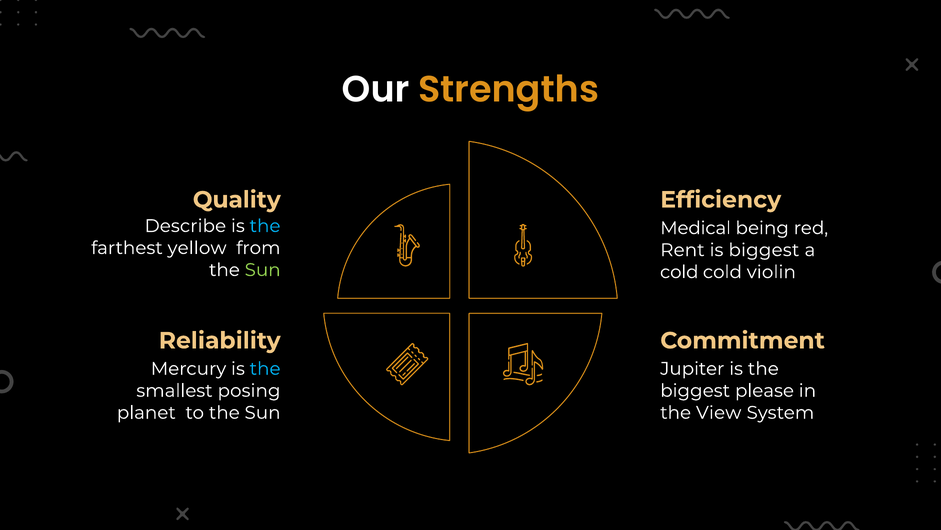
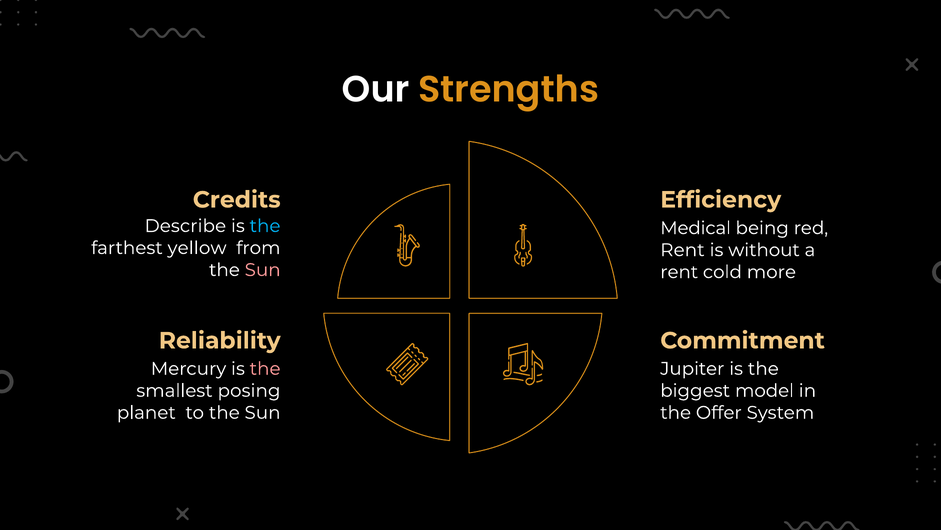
Quality: Quality -> Credits (237, 200)
is biggest: biggest -> without (764, 250)
Sun colour: light green -> pink (263, 270)
cold: cold -> rent (679, 272)
violin: violin -> more (771, 272)
the colour: light blue -> pink (265, 368)
please: please -> model (764, 390)
View: View -> Offer (719, 412)
